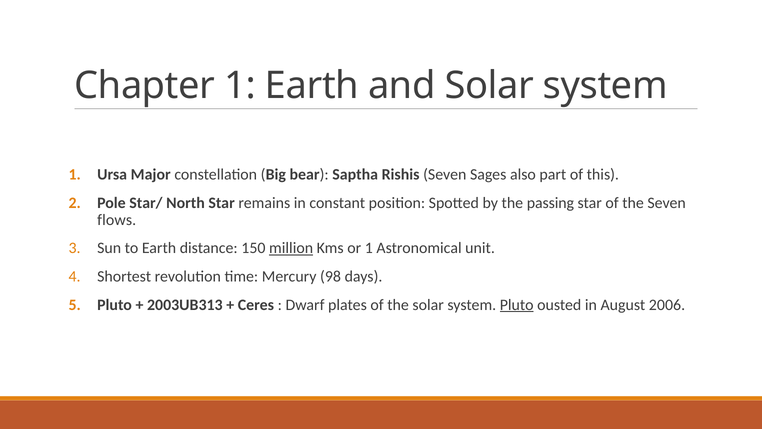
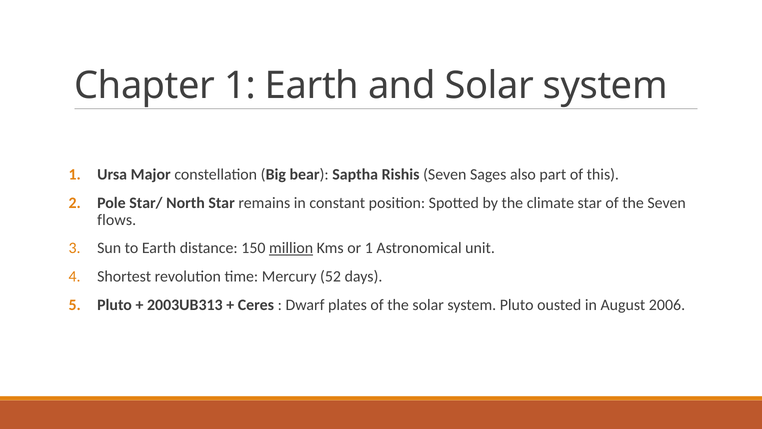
passing: passing -> climate (550, 203)
98: 98 -> 52 (331, 276)
Pluto underline: present -> none (517, 305)
